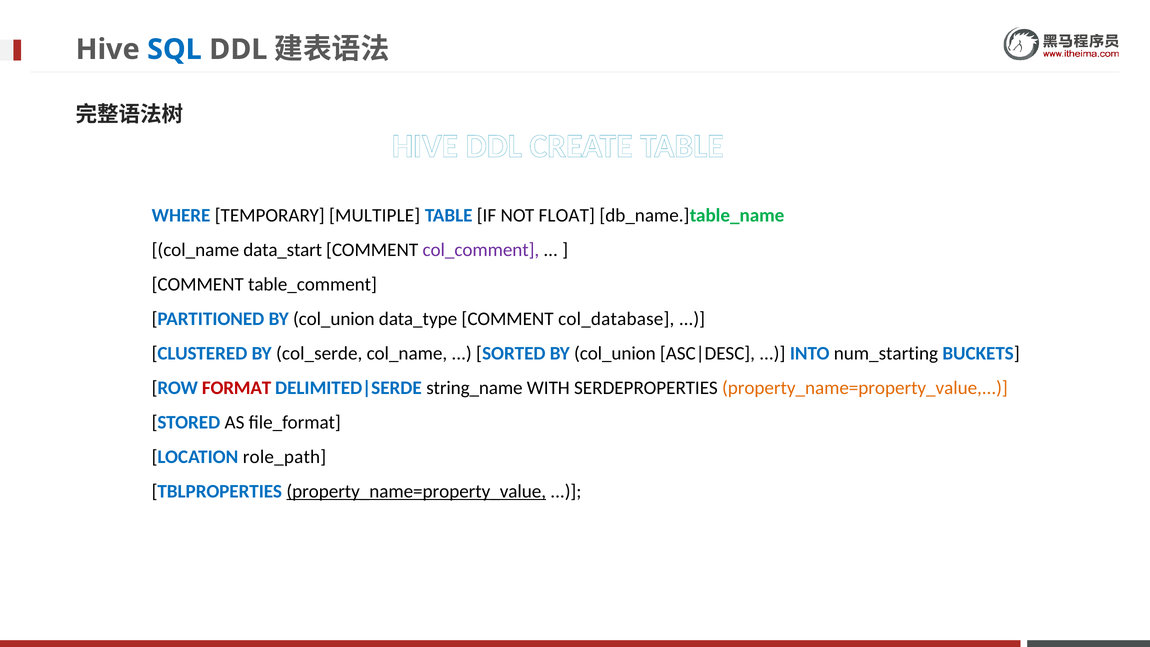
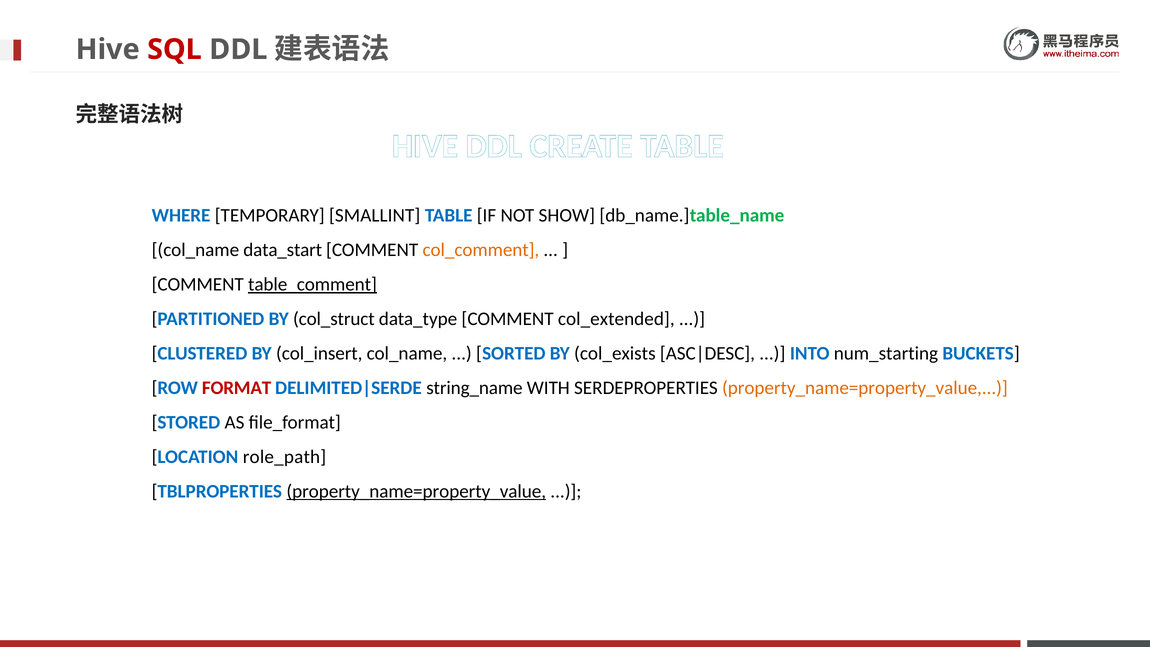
SQL colour: blue -> red (174, 49)
MULTIPLE: MULTIPLE -> SMALLINT (375, 216)
FLOAT: FLOAT -> SHOW (567, 216)
col_comment colour: purple -> orange (481, 250)
table_comment underline: none -> present (312, 284)
PARTITIONED BY col_union: col_union -> col_struct (334, 319)
col_database: col_database -> col_extended (616, 319)
col_serde: col_serde -> col_insert (319, 353)
SORTED BY col_union: col_union -> col_exists (615, 353)
